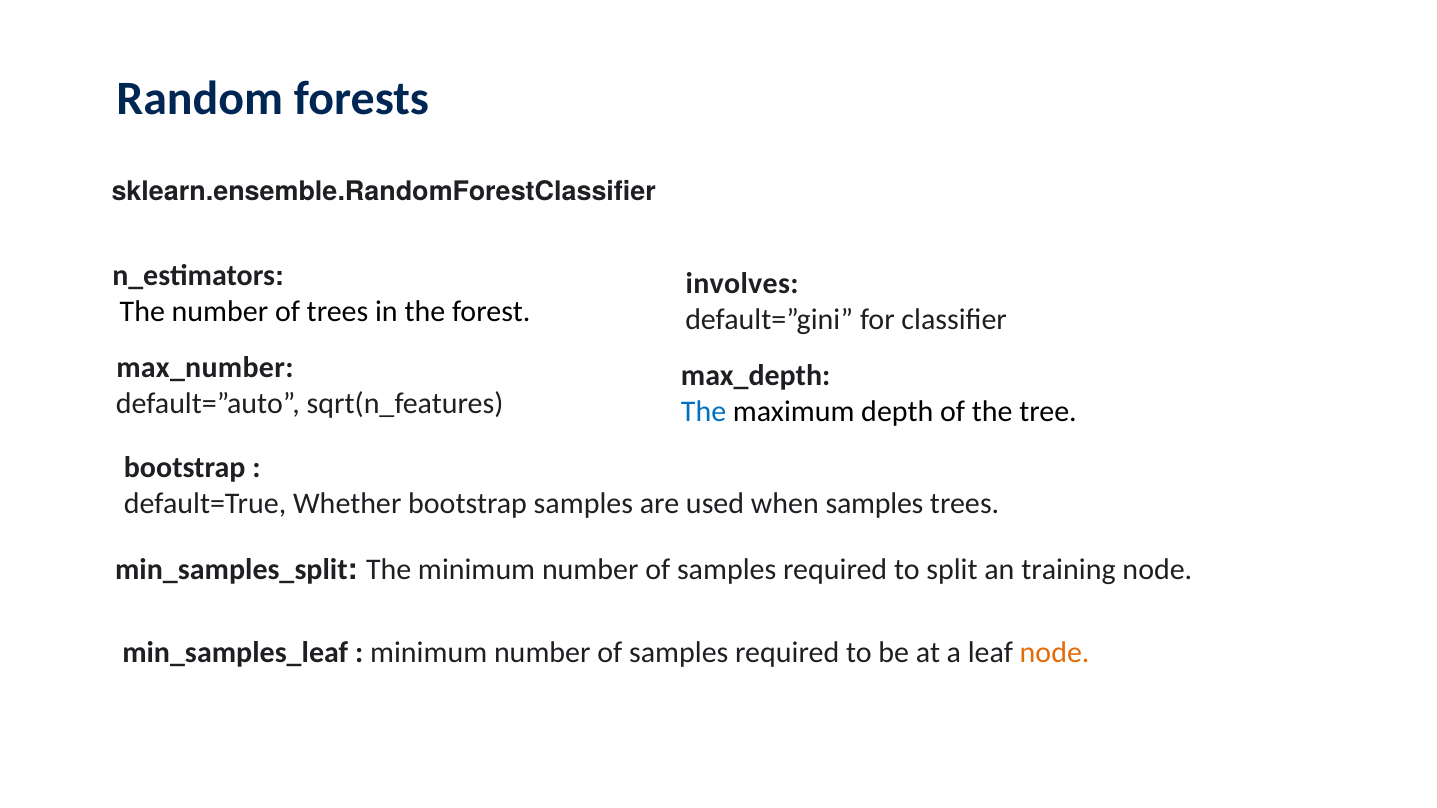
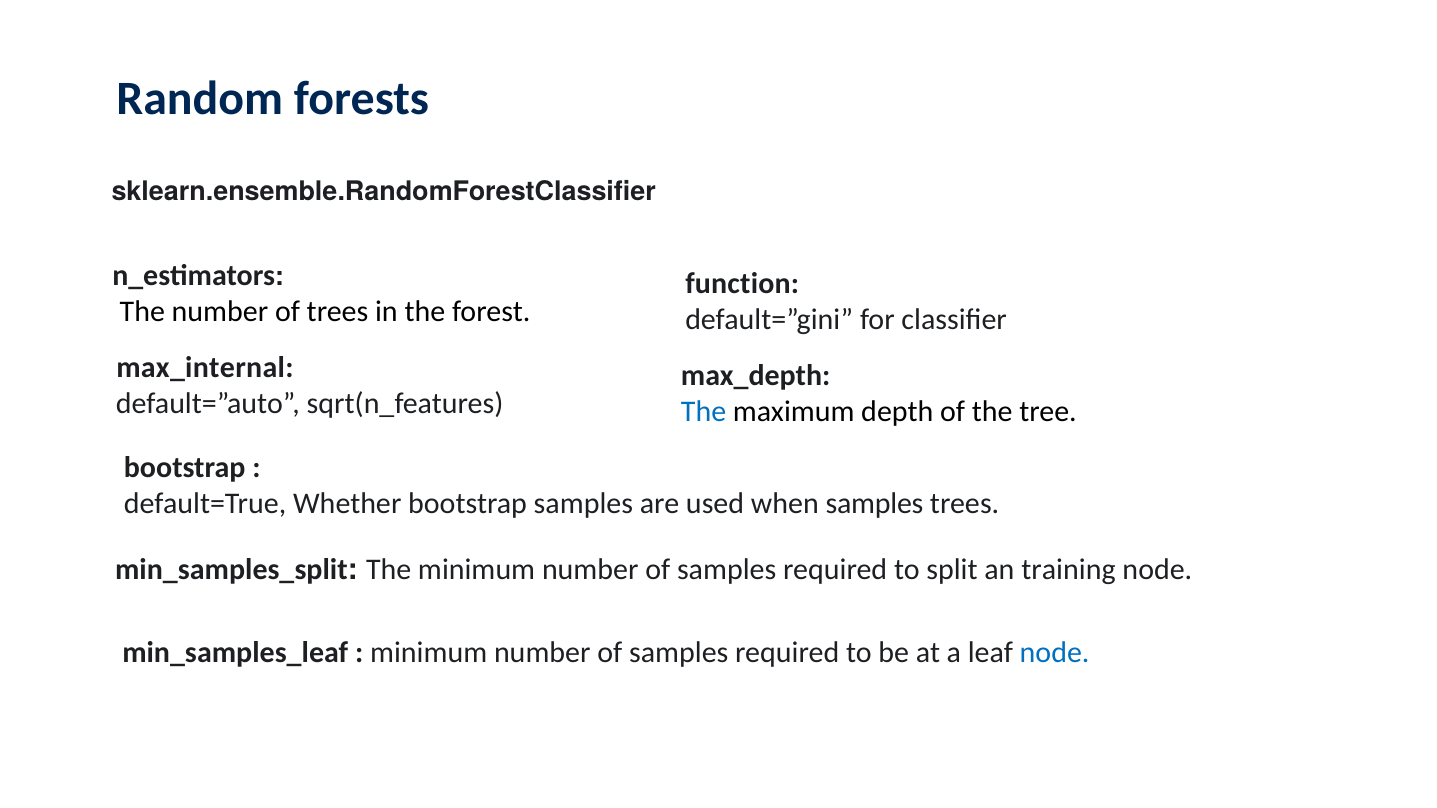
involves: involves -> function (742, 284)
max_number: max_number -> max_internal (205, 368)
node colour: orange -> blue (1055, 652)
